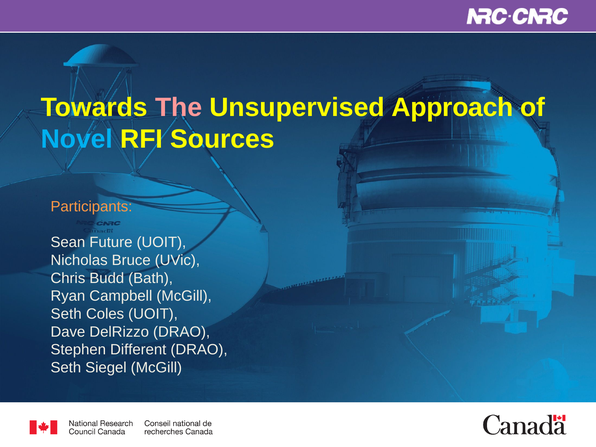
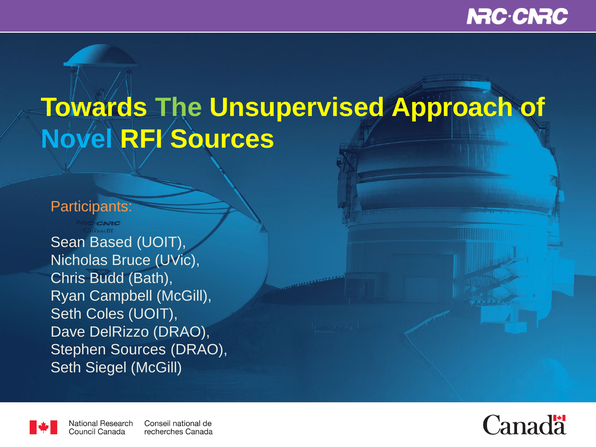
The colour: pink -> light green (179, 107)
Future: Future -> Based (111, 242)
Stephen Different: Different -> Sources (138, 350)
